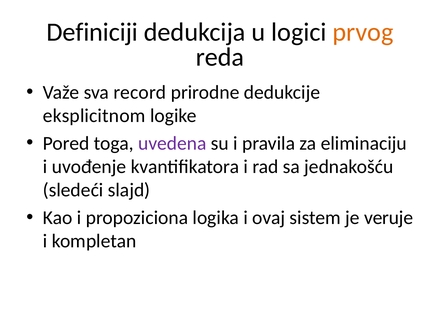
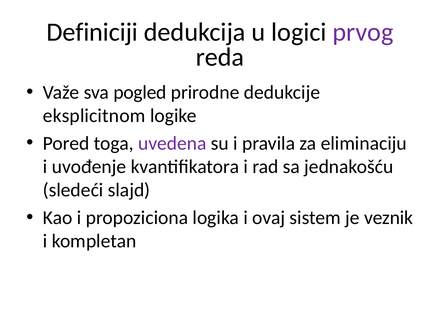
prvog colour: orange -> purple (363, 32)
record: record -> pogled (140, 92)
veruje: veruje -> veznik (389, 218)
